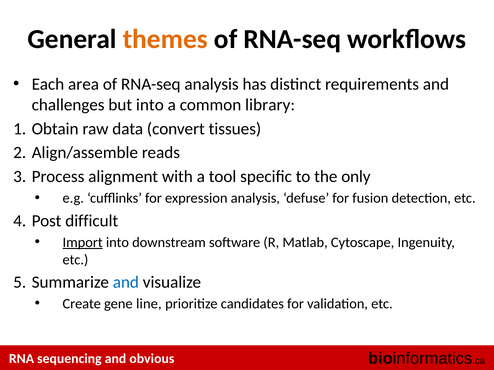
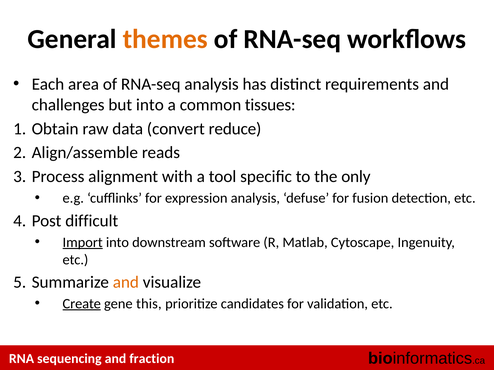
library: library -> tissues (270, 105)
tissues: tissues -> reduce (235, 129)
and colour: blue -> orange (126, 282)
Create underline: none -> present (82, 304)
line: line -> this (149, 304)
obvious: obvious -> fraction (152, 359)
